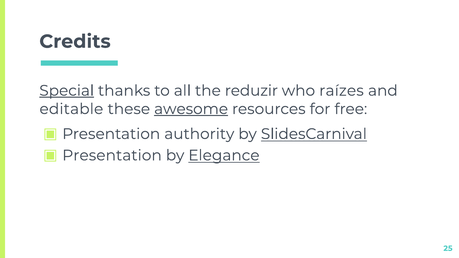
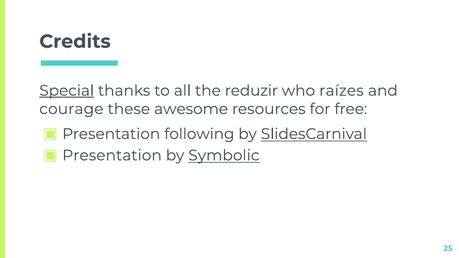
editable: editable -> courage (71, 109)
awesome underline: present -> none (191, 109)
authority: authority -> following (199, 134)
Elegance: Elegance -> Symbolic (224, 155)
